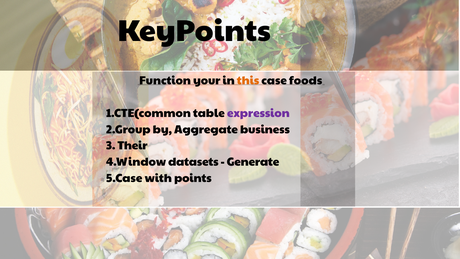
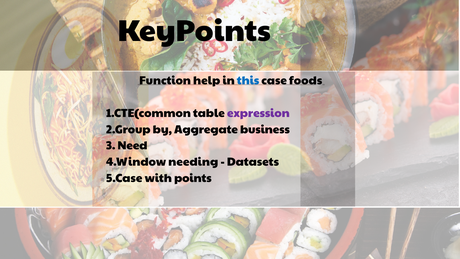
your: your -> help (207, 81)
this colour: orange -> blue (248, 81)
Their: Their -> Need (132, 146)
datasets: datasets -> needing (193, 162)
Generate: Generate -> Datasets (253, 162)
